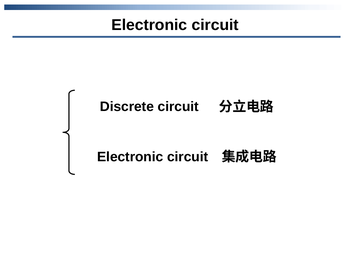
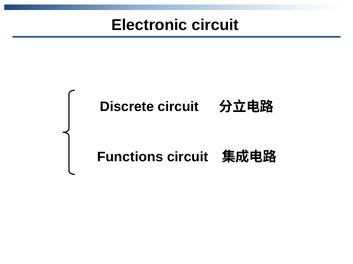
Electronic: Electronic -> Functions (130, 157)
